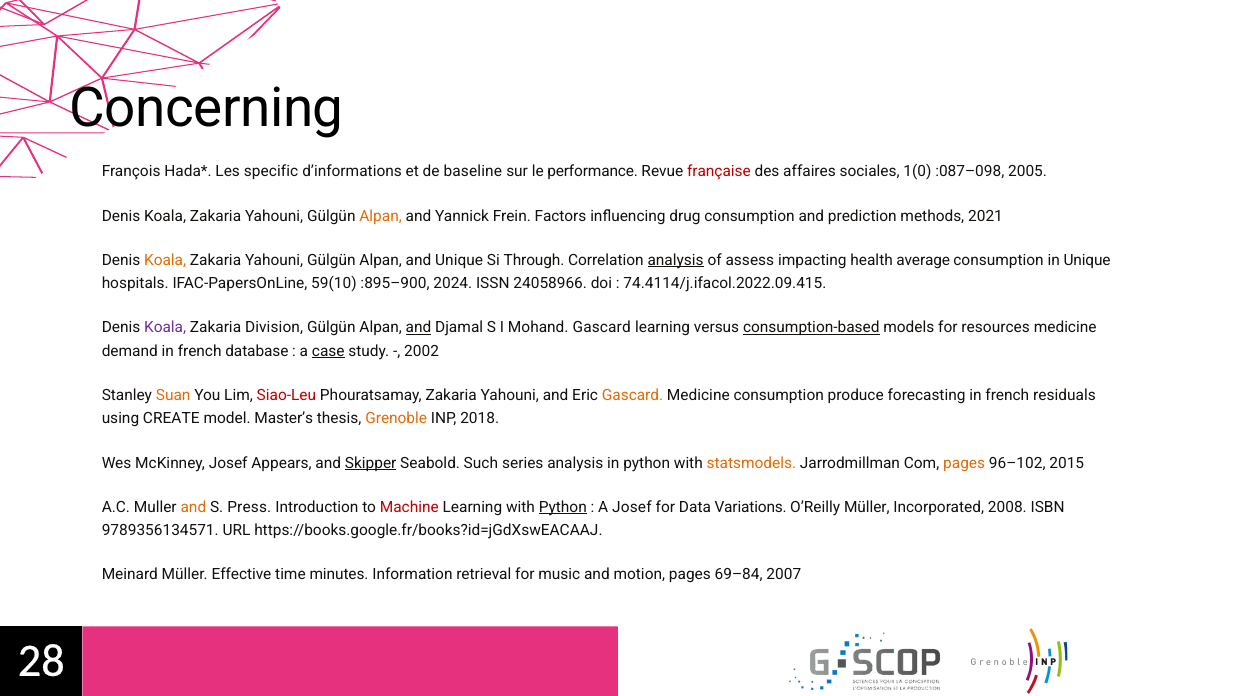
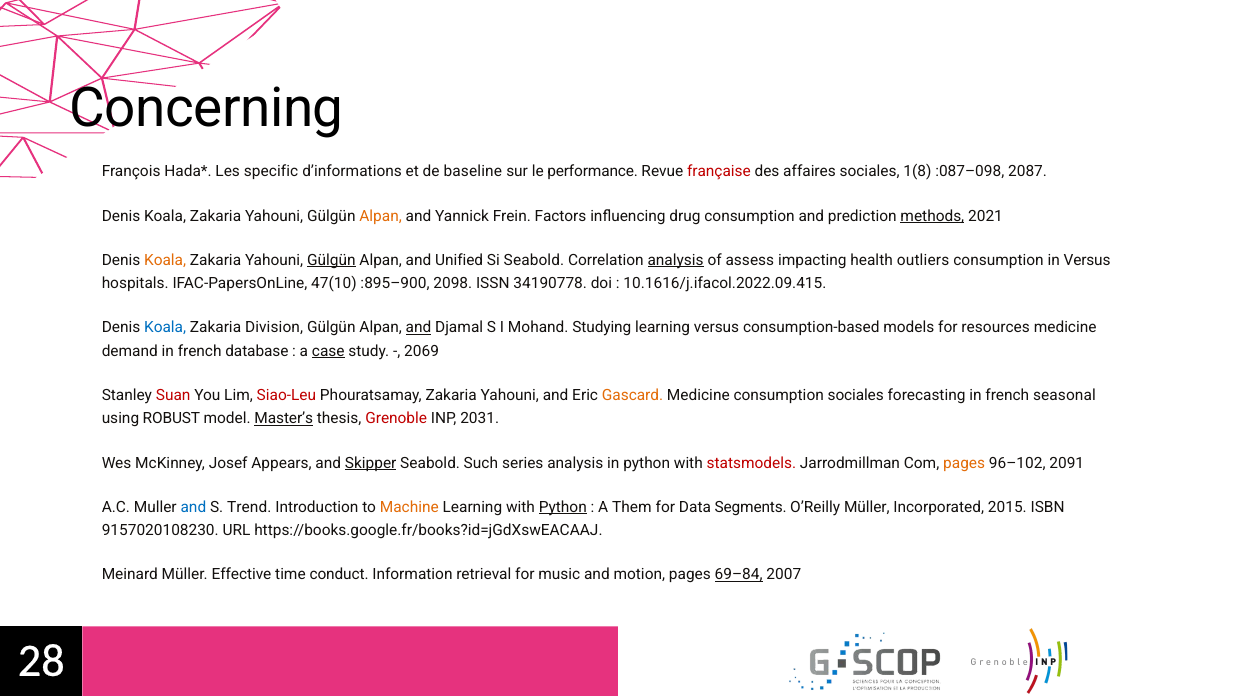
1(0: 1(0 -> 1(8 (917, 172)
2005: 2005 -> 2087 (1028, 172)
methods underline: none -> present (932, 216)
Gülgün underline: none -> present (331, 260)
and Unique: Unique -> Unified (459, 260)
Si Through: Through -> Seabold (534, 260)
average: average -> outliers (923, 260)
in Unique: Unique -> Versus (1087, 260)
59(10: 59(10 -> 47(10 (334, 283)
2024: 2024 -> 2098 (453, 283)
24058966: 24058966 -> 34190778 (550, 283)
74.4114/j.ifacol.2022.09.415: 74.4114/j.ifacol.2022.09.415 -> 10.1616/j.ifacol.2022.09.415 (725, 283)
Koala colour: purple -> blue (165, 328)
Mohand Gascard: Gascard -> Studying (602, 328)
consumption-based underline: present -> none (811, 328)
2002: 2002 -> 2069 (422, 351)
Suan colour: orange -> red (173, 395)
consumption produce: produce -> sociales (856, 395)
residuals: residuals -> seasonal (1064, 395)
CREATE: CREATE -> ROBUST (171, 418)
Master’s underline: none -> present (284, 418)
Grenoble colour: orange -> red (396, 418)
2018: 2018 -> 2031 (480, 418)
statsmodels colour: orange -> red (751, 463)
2015: 2015 -> 2091 (1067, 463)
and colour: orange -> blue (193, 507)
Press: Press -> Trend (249, 507)
Machine colour: red -> orange (409, 507)
A Josef: Josef -> Them (632, 507)
Variations: Variations -> Segments (751, 507)
2008: 2008 -> 2015 (1007, 507)
9789356134571: 9789356134571 -> 9157020108230 (160, 530)
minutes: minutes -> conduct (339, 575)
69–84 underline: none -> present (739, 575)
